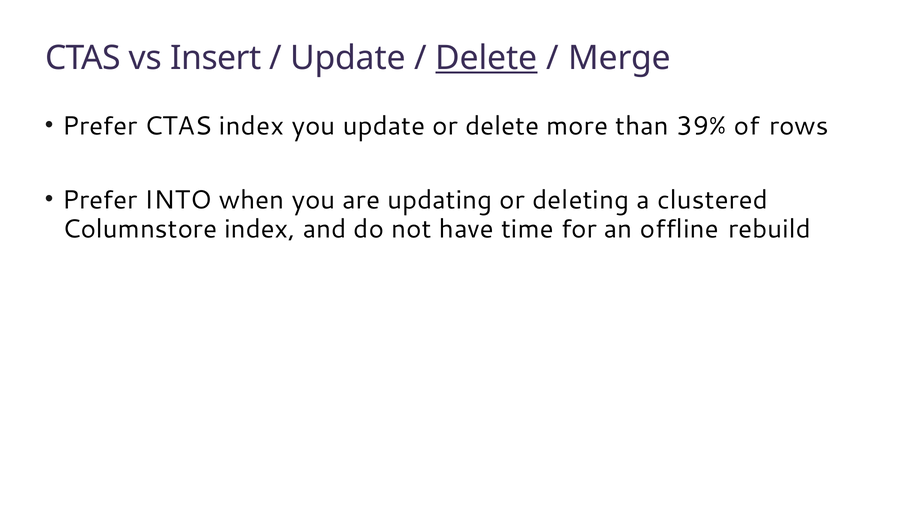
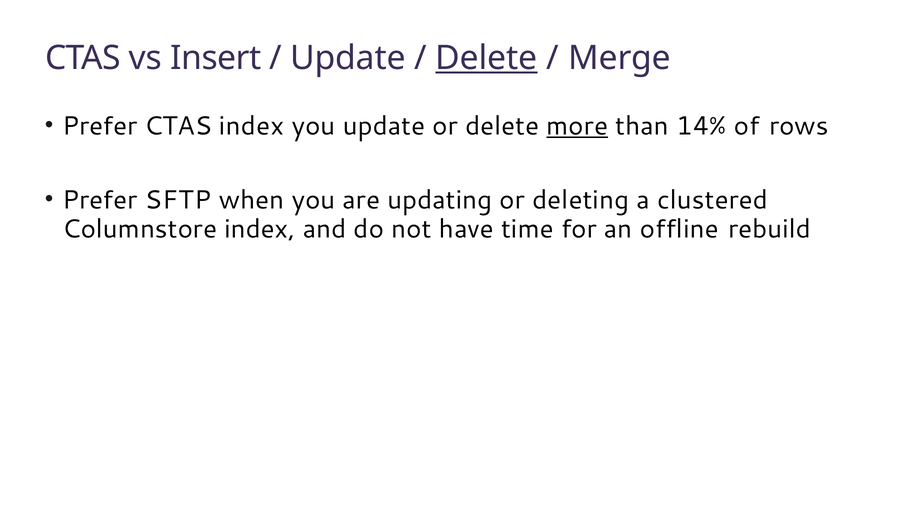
more underline: none -> present (577, 126)
39%: 39% -> 14% (701, 126)
INTO: INTO -> SFTP (178, 200)
